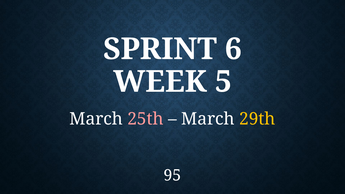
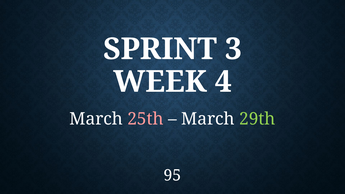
6: 6 -> 3 (233, 49)
5: 5 -> 4 (223, 82)
29th colour: yellow -> light green (257, 119)
